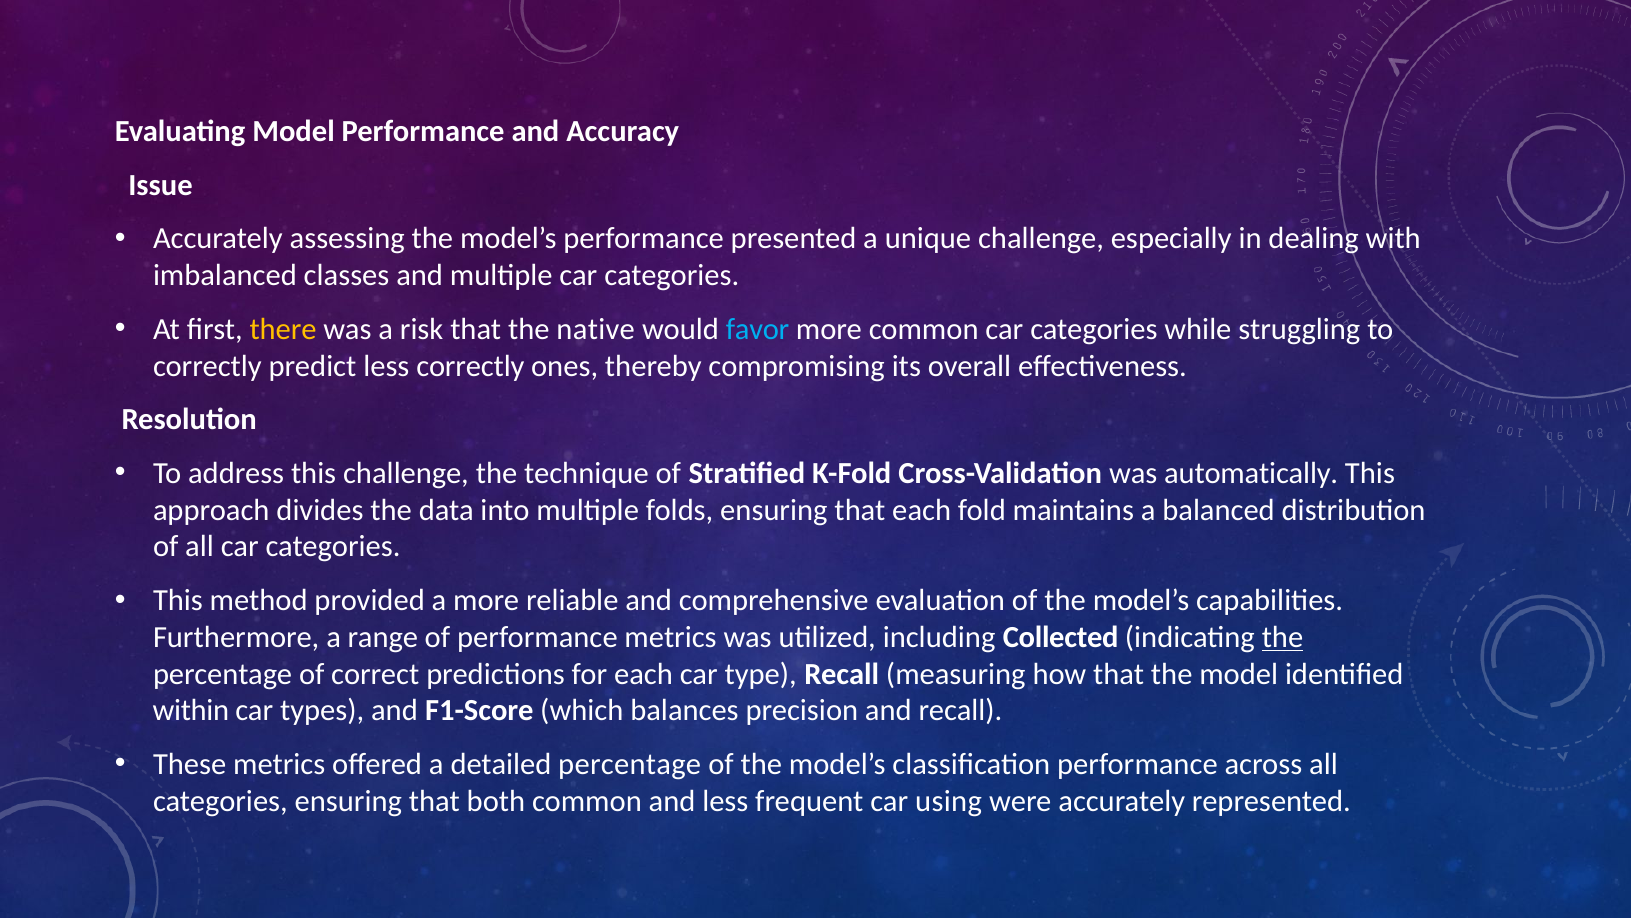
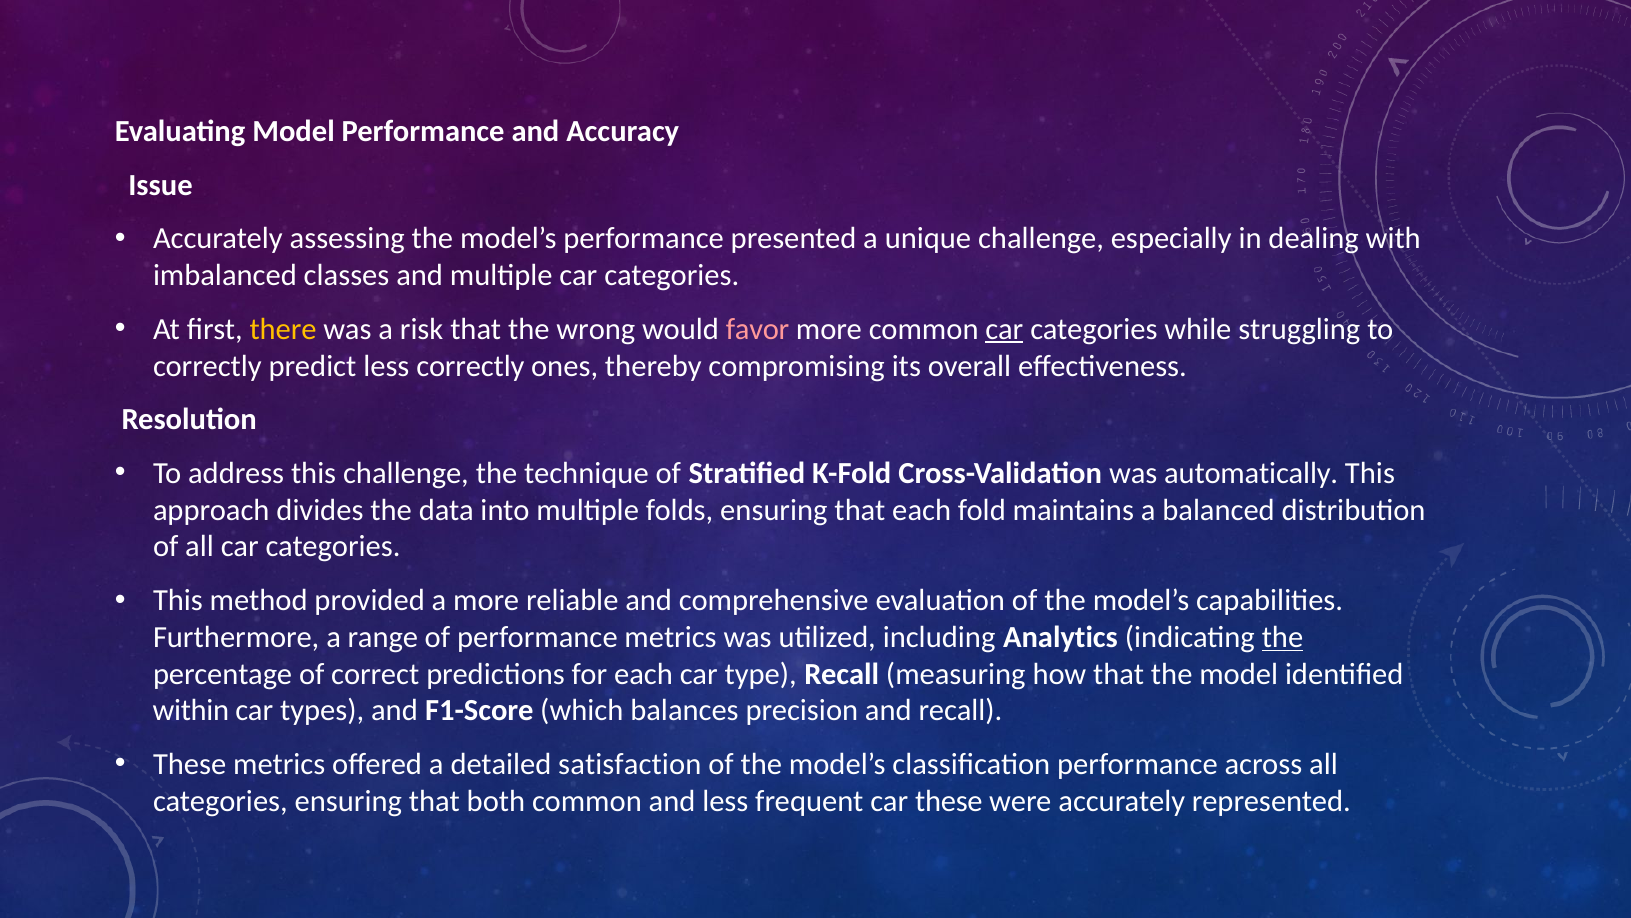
native: native -> wrong (596, 329)
favor colour: light blue -> pink (758, 329)
car underline: none -> present (1004, 329)
Collected: Collected -> Analytics (1061, 637)
detailed percentage: percentage -> satisfaction (630, 764)
car using: using -> these (949, 801)
